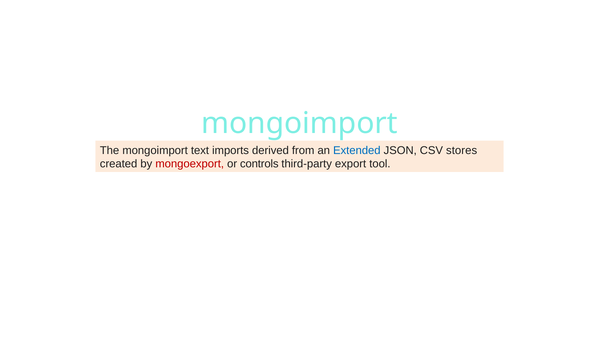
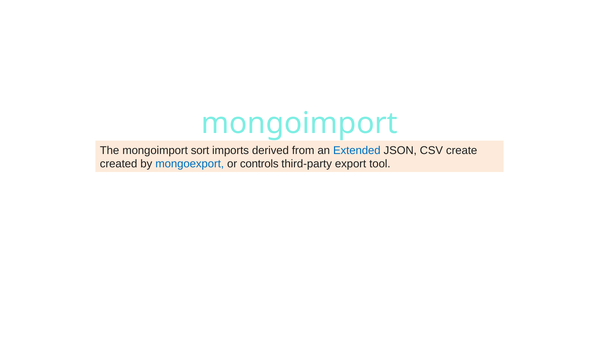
text: text -> sort (200, 150)
stores: stores -> create (462, 150)
mongoexport colour: red -> blue (190, 164)
